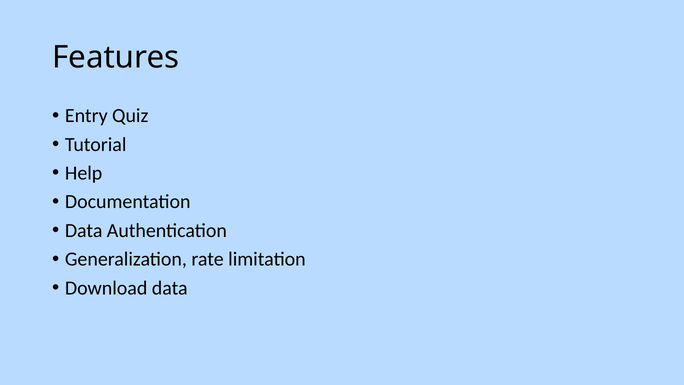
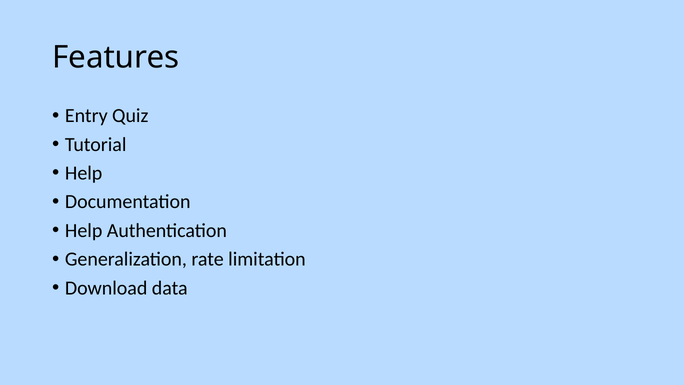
Data: Data -> Help (84, 230)
